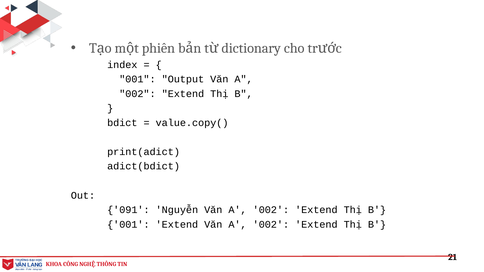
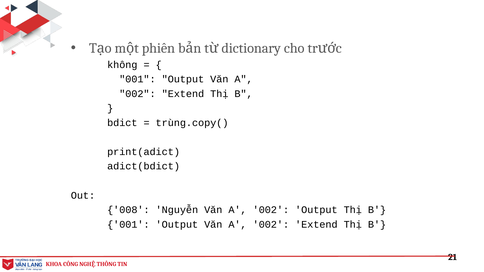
index: index -> không (122, 65)
value.copy(: value.copy( -> trùng.copy( (192, 123)
091: 091 -> 008 (128, 210)
Extend: Extend -> Output (316, 210)
Extend: Extend -> Output (177, 225)
